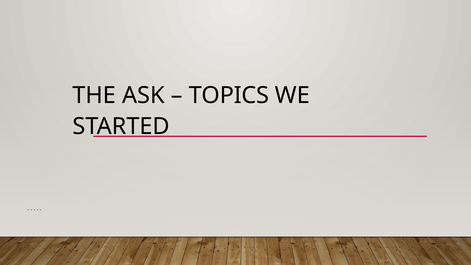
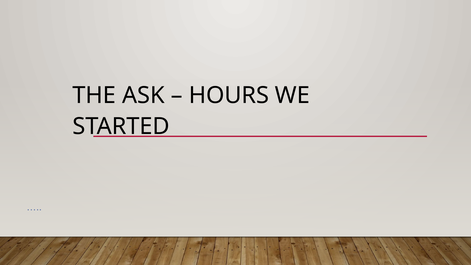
TOPICS: TOPICS -> HOURS (229, 95)
